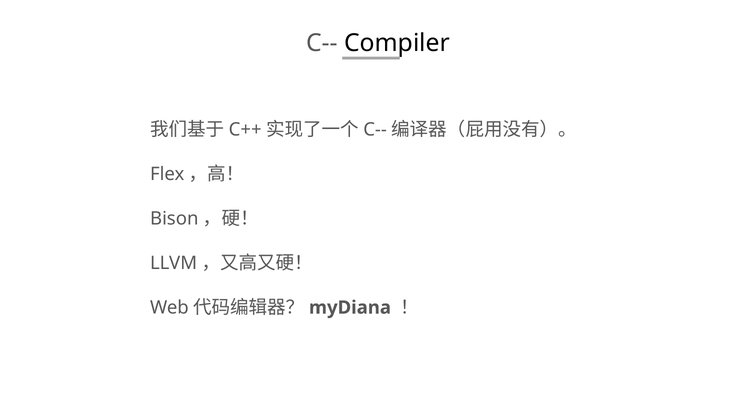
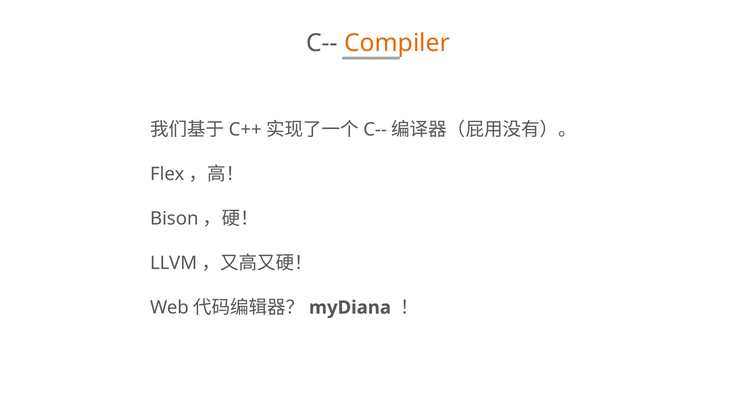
Compiler colour: black -> orange (397, 43)
